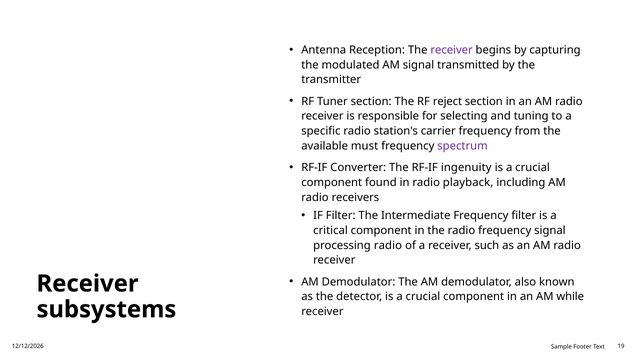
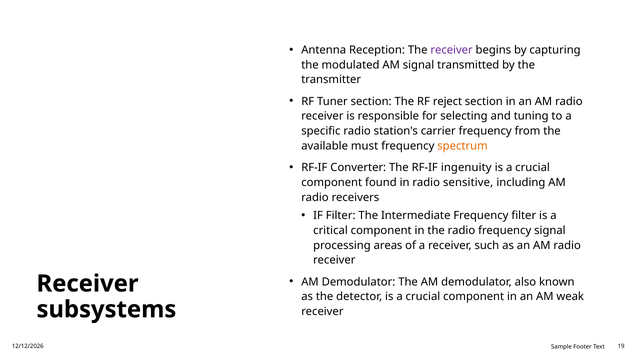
spectrum colour: purple -> orange (463, 146)
playback: playback -> sensitive (468, 182)
processing radio: radio -> areas (388, 245)
while: while -> weak (570, 297)
